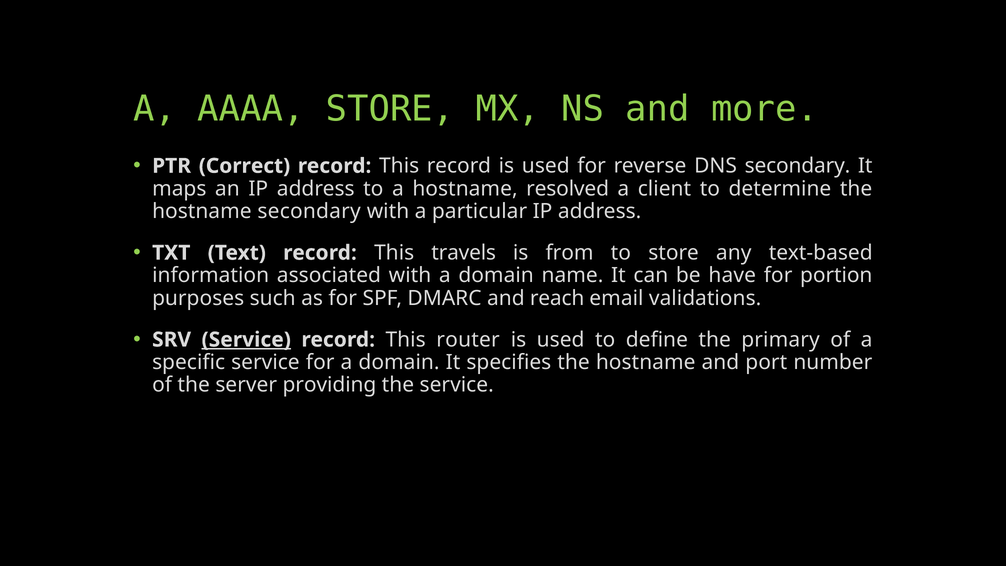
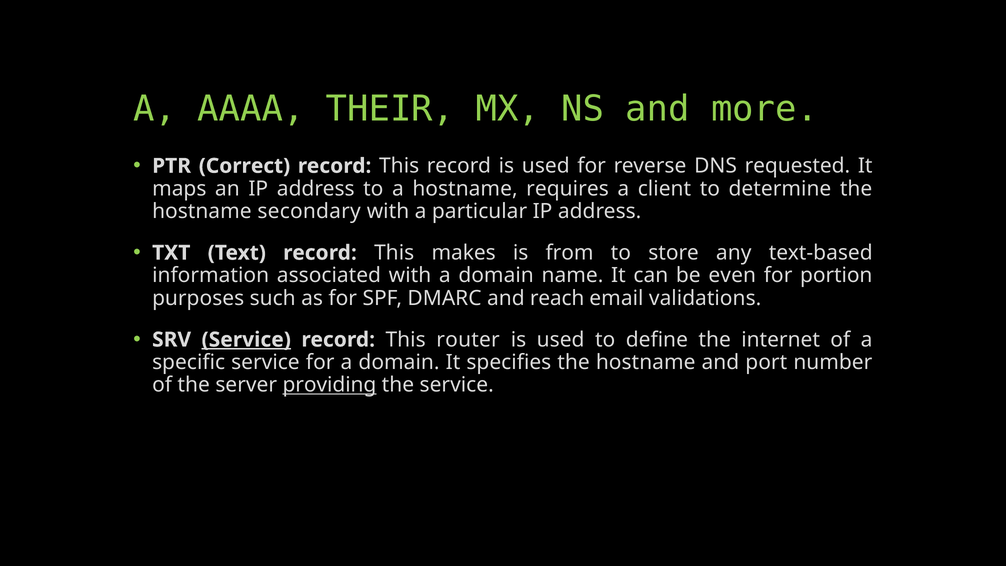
AAAA STORE: STORE -> THEIR (390, 109)
DNS secondary: secondary -> requested (797, 166)
resolved: resolved -> requires (568, 189)
travels: travels -> makes (464, 253)
have: have -> even (732, 275)
primary: primary -> internet (781, 340)
providing underline: none -> present (329, 385)
